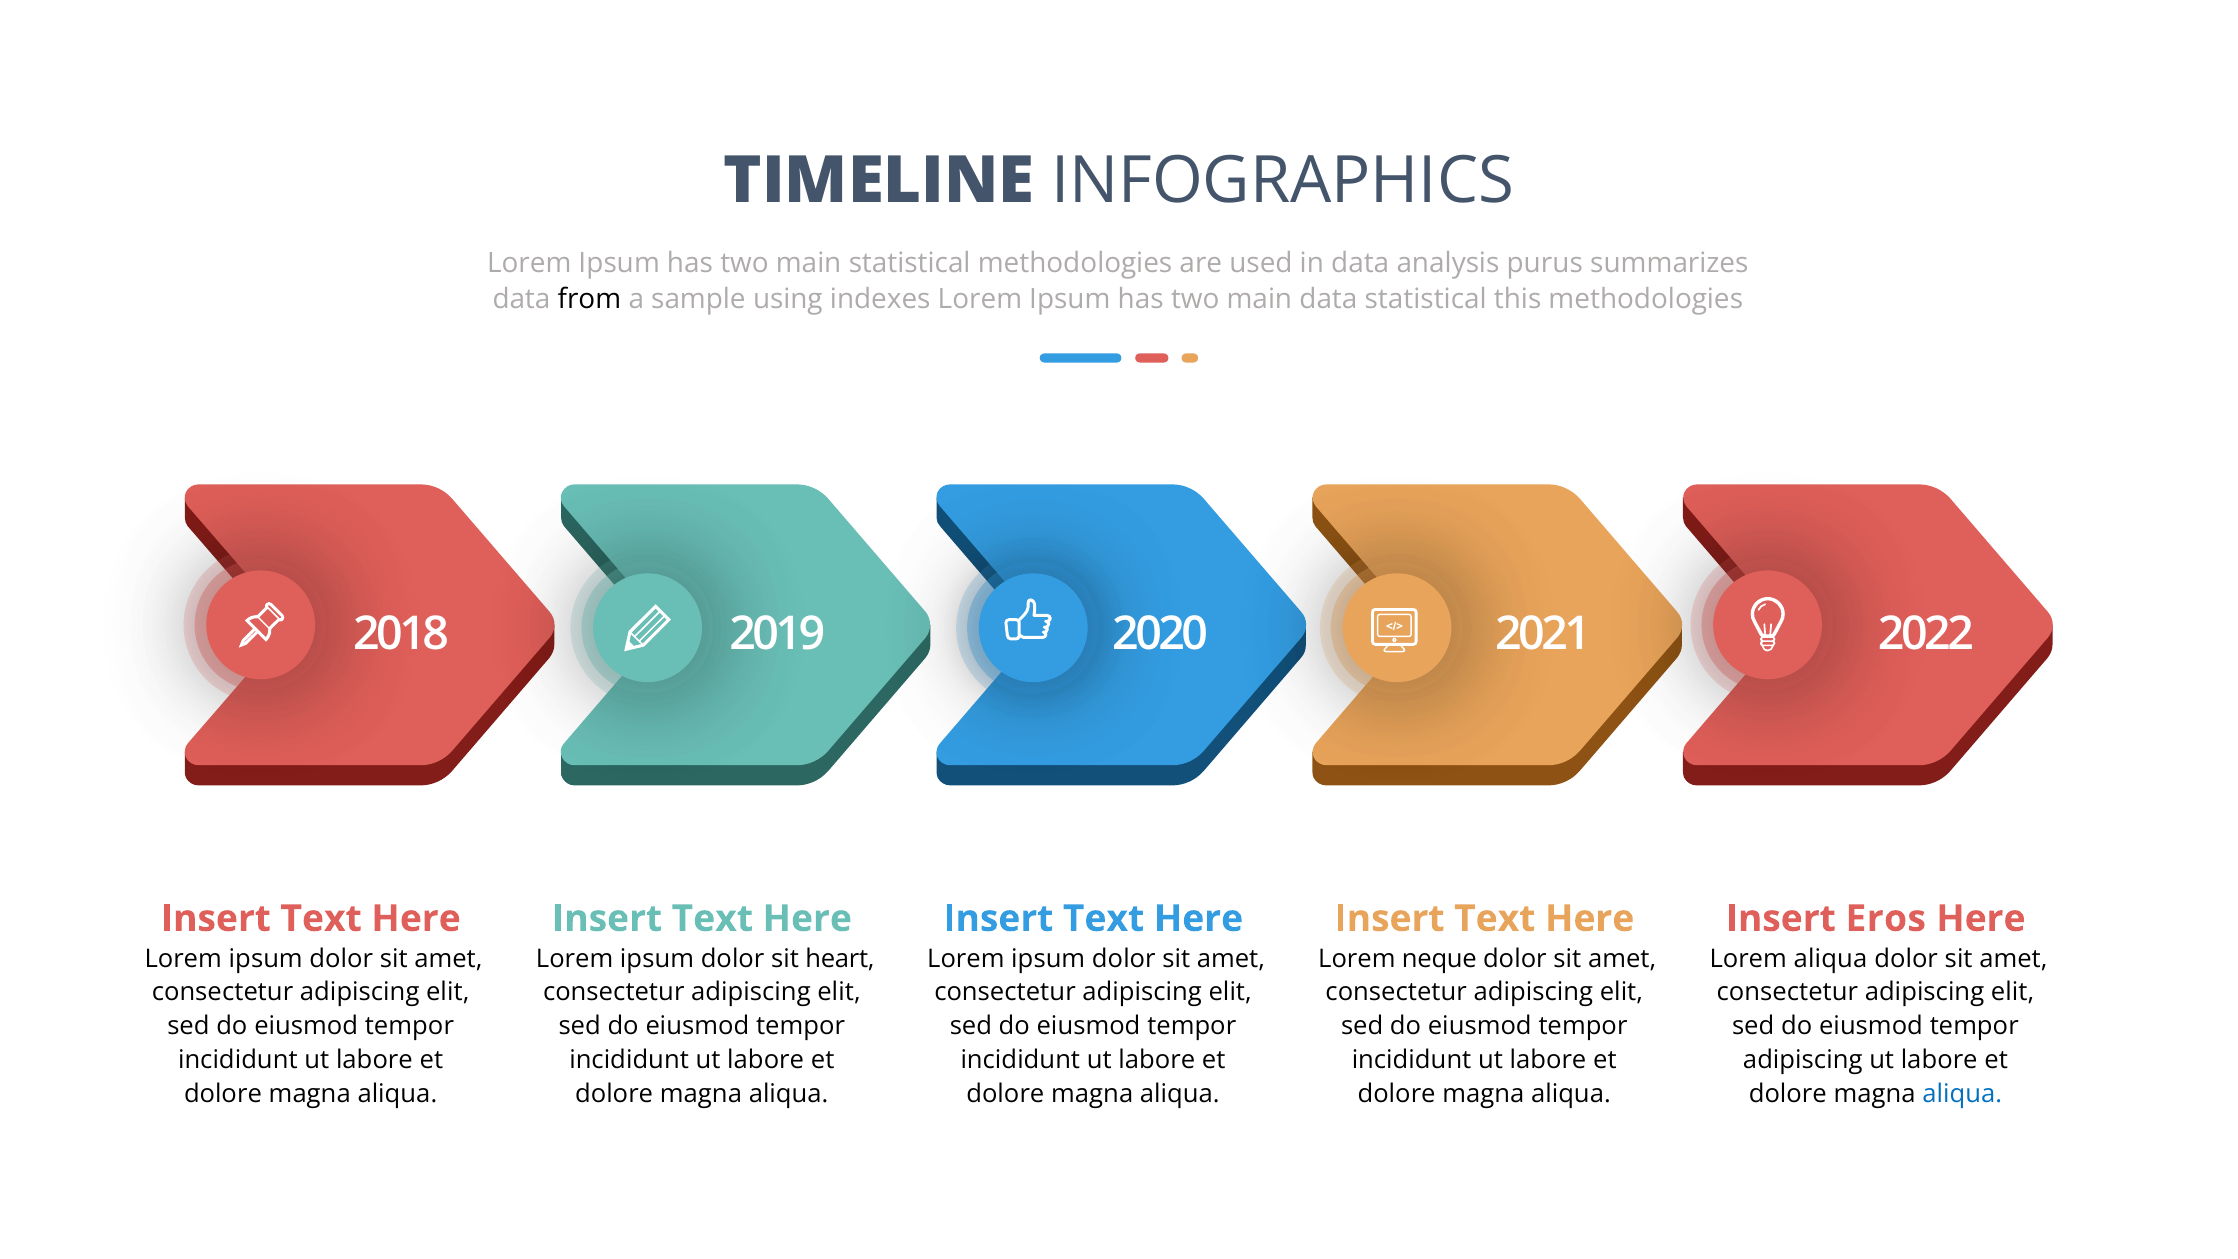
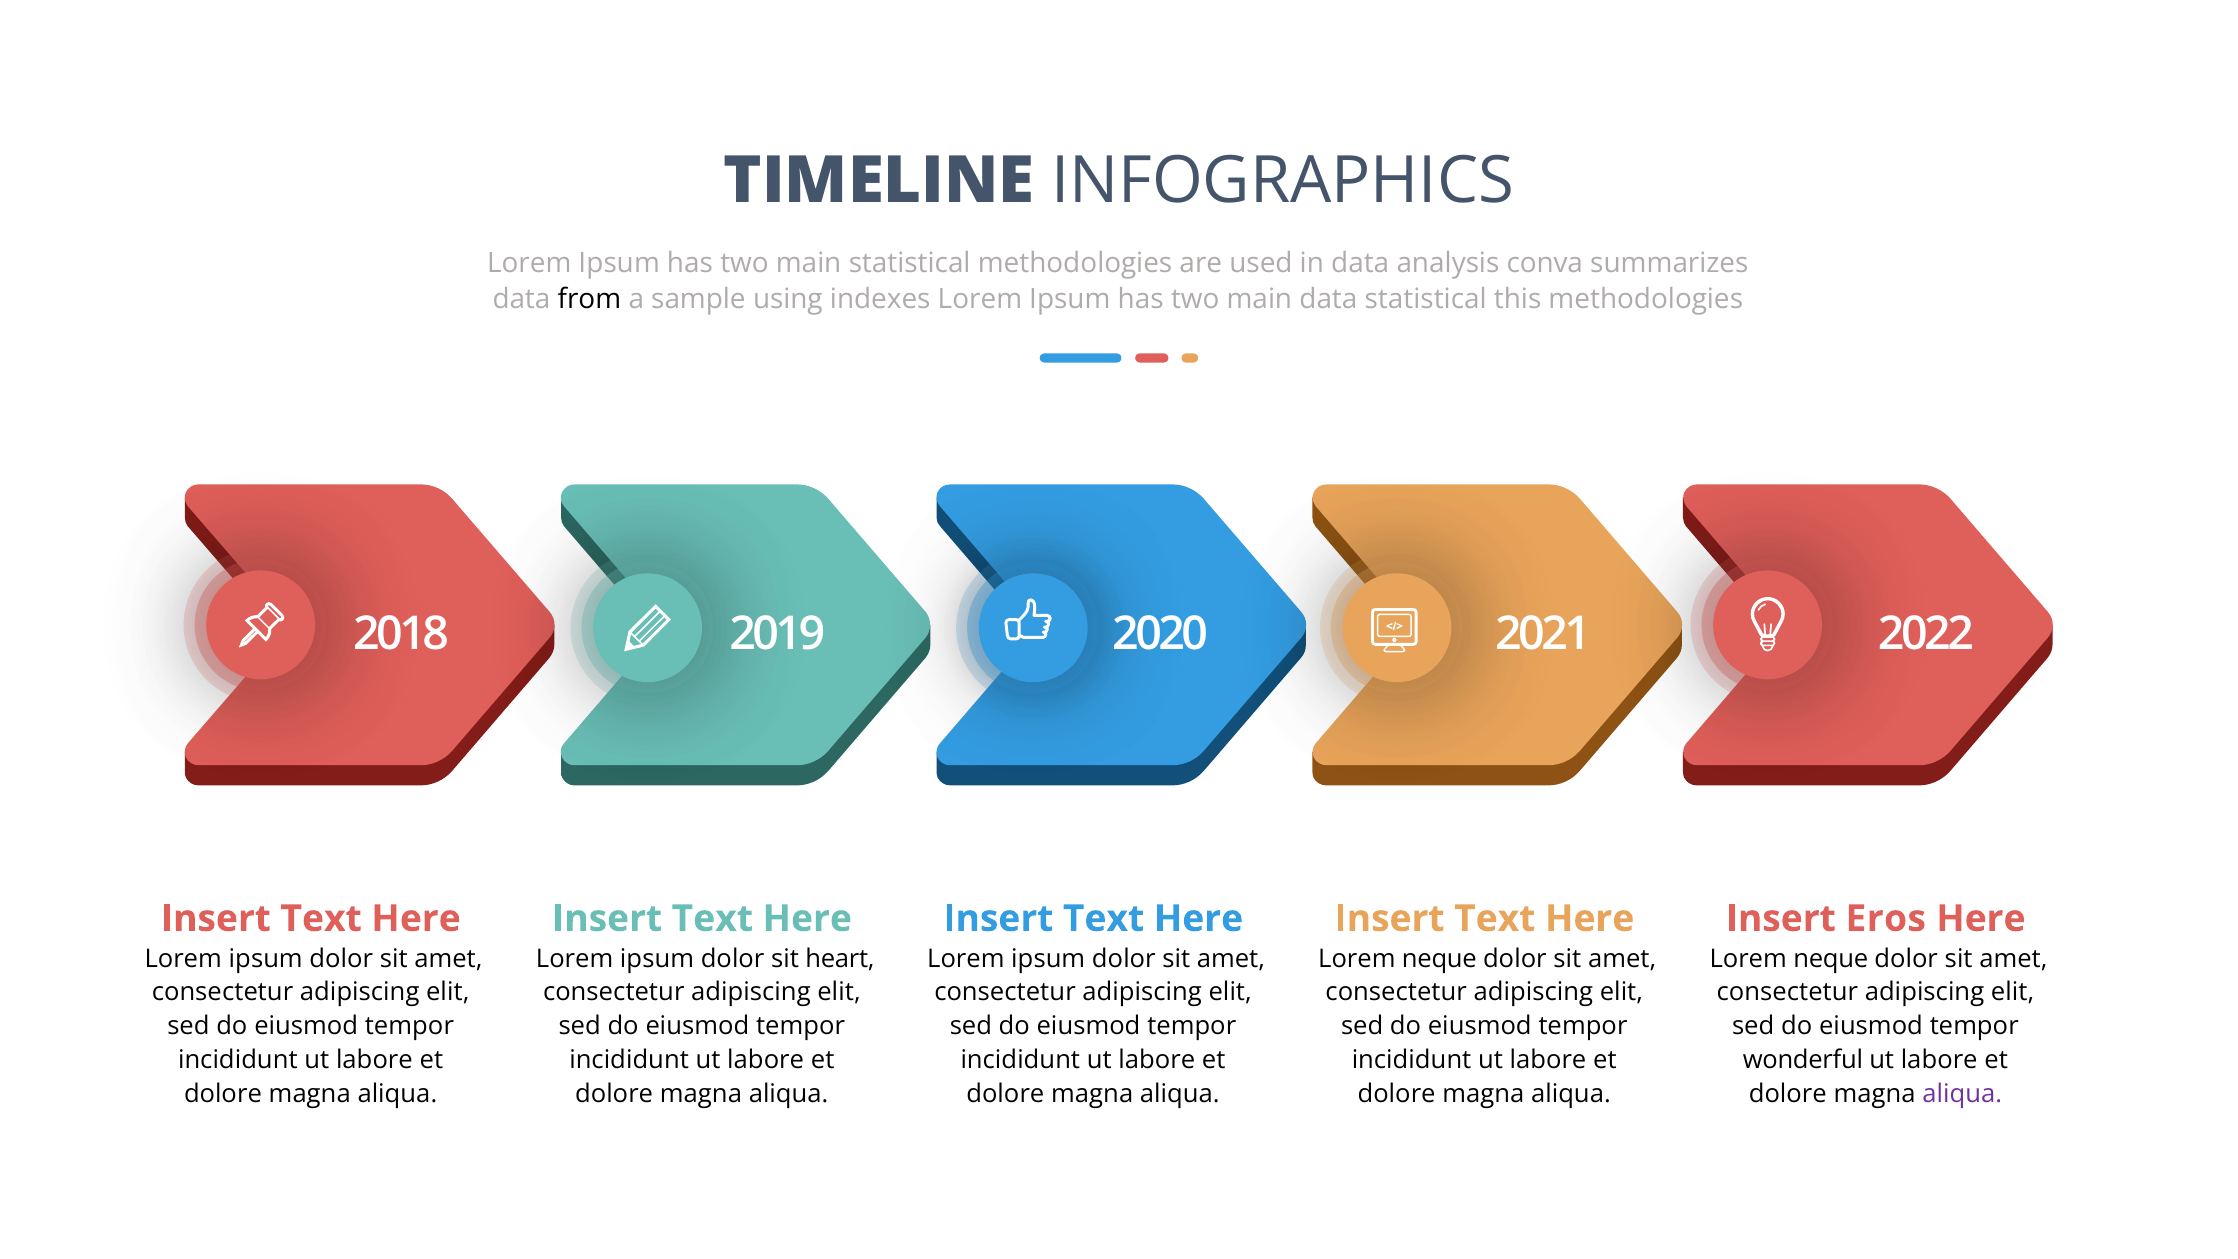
purus: purus -> conva (1545, 263)
aliqua: aliqua -> neque (1831, 959)
adipiscing: adipiscing -> wonderful (1803, 1060)
aliqua colour: blue -> purple (1962, 1094)
